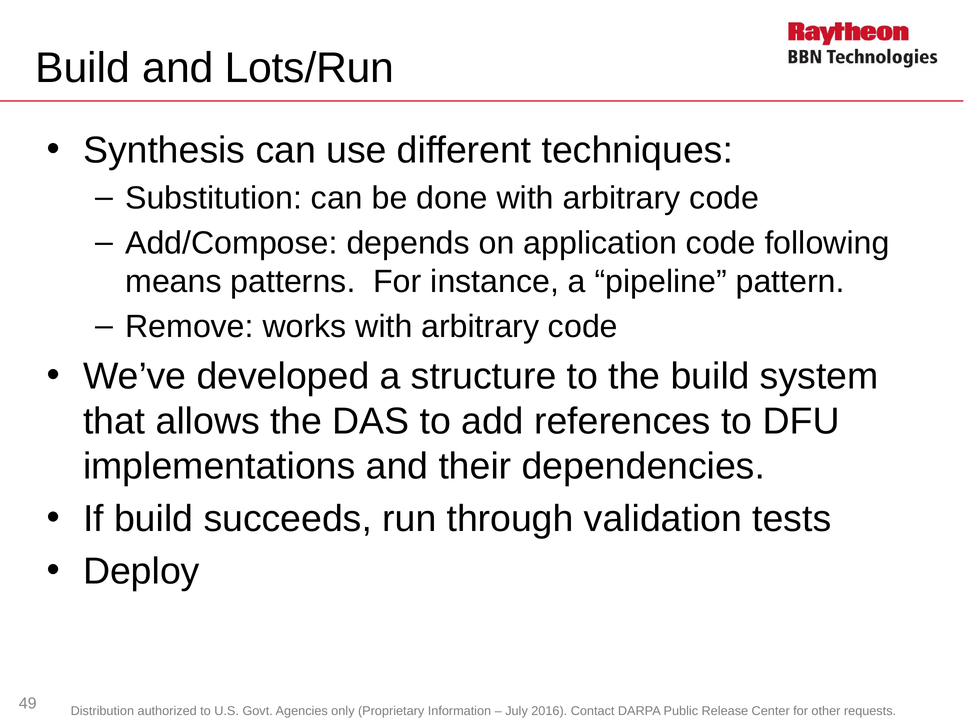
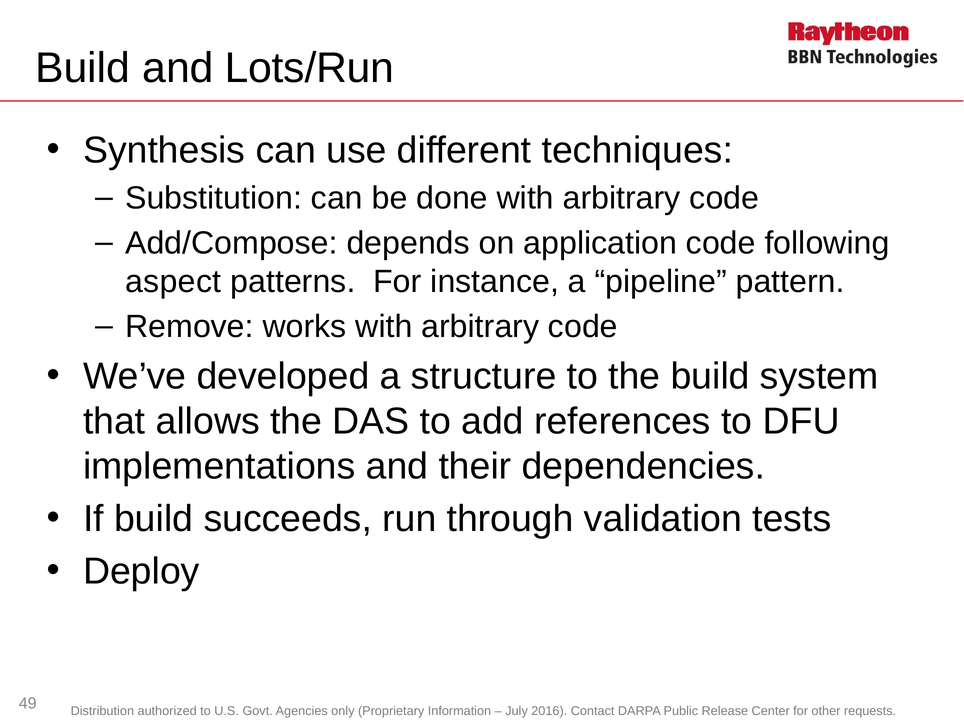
means: means -> aspect (173, 282)
